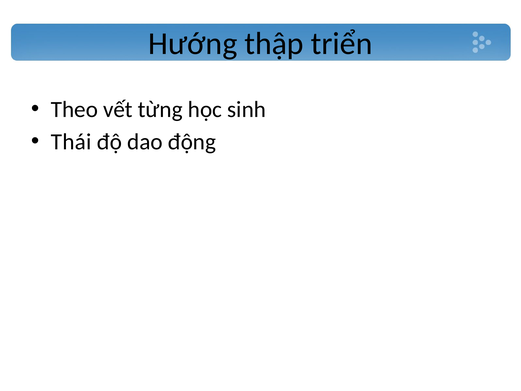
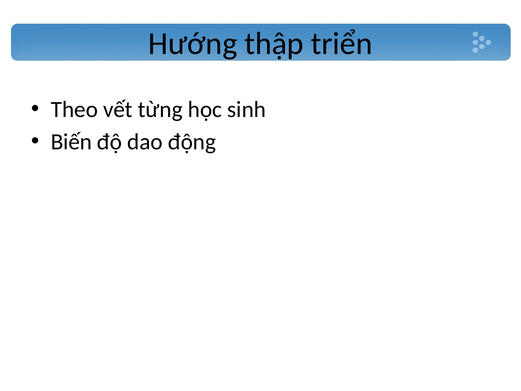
Thái: Thái -> Biến (71, 142)
